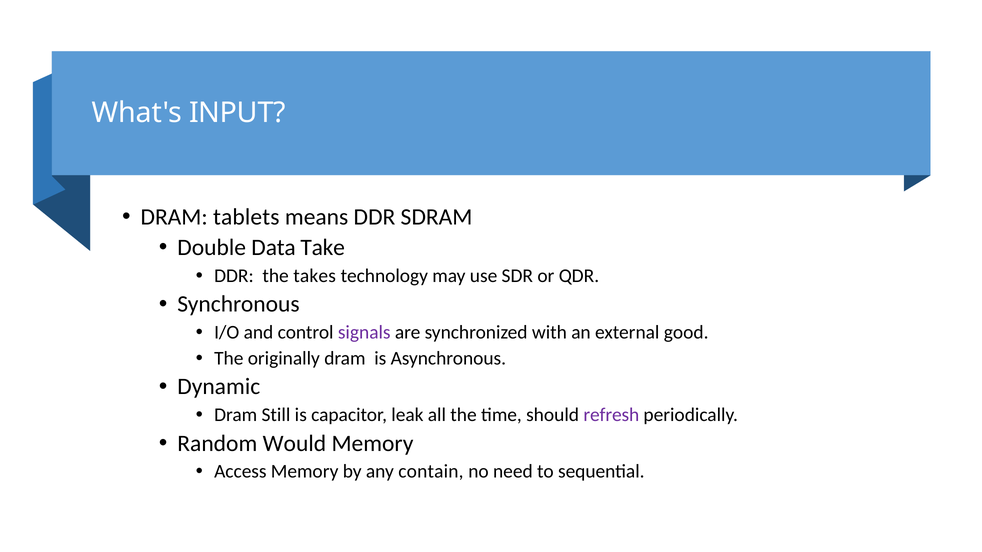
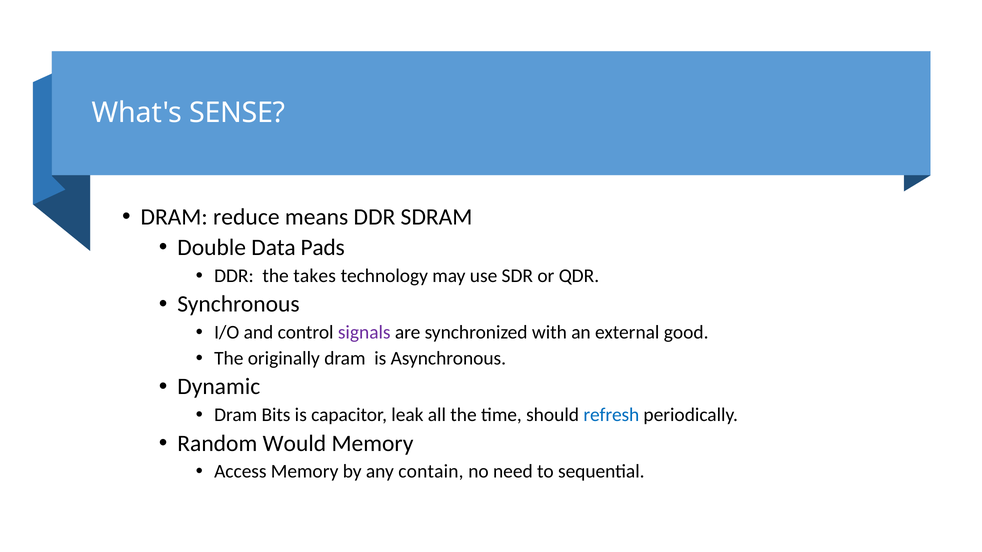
INPUT: INPUT -> SENSE (237, 113)
tablets: tablets -> reduce (246, 217)
Take: Take -> Pads (323, 248)
Still: Still -> Bits (276, 415)
refresh colour: purple -> blue (611, 415)
